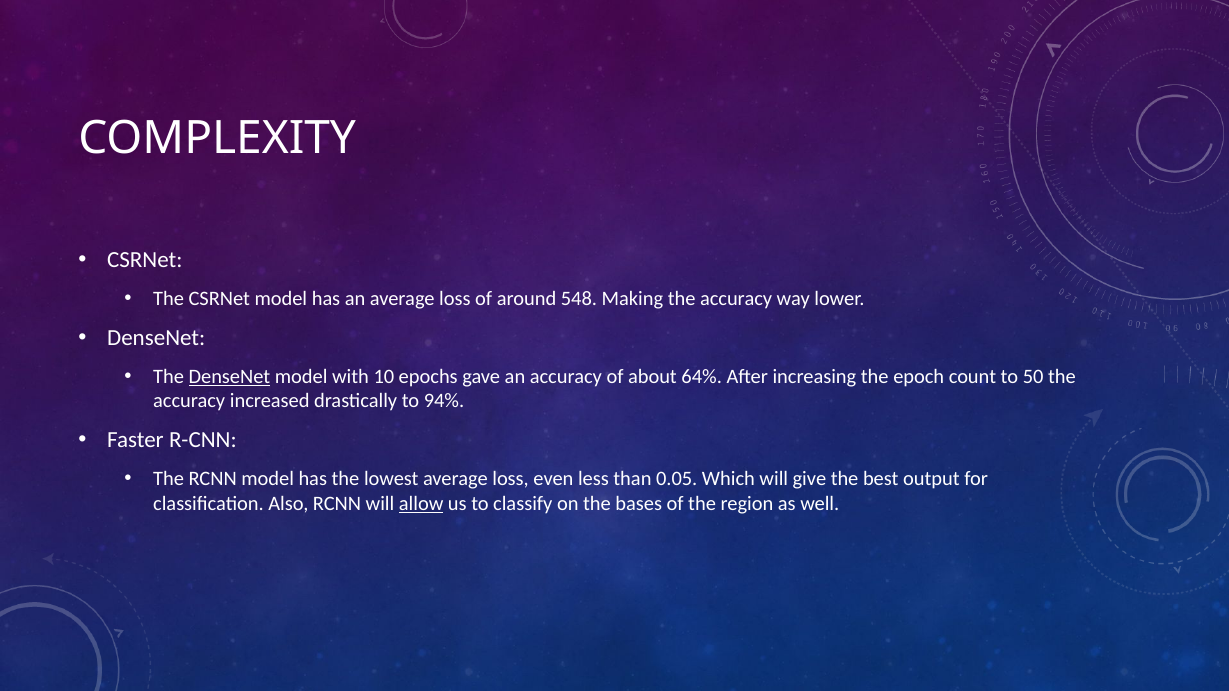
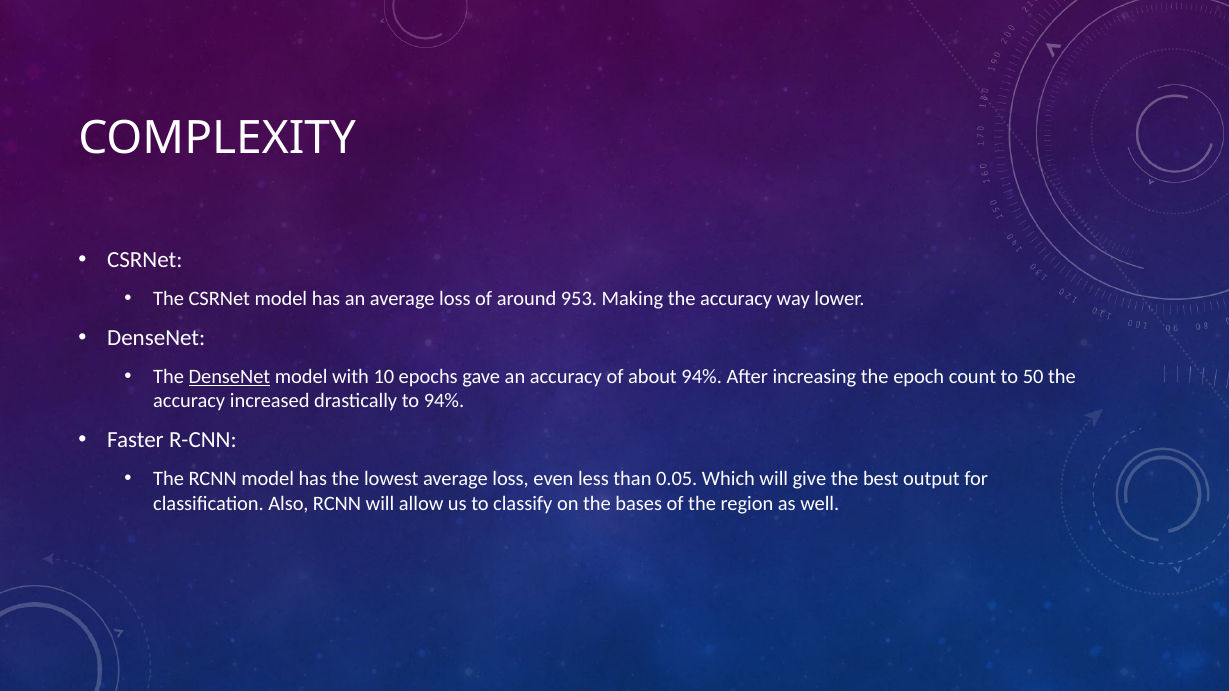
548: 548 -> 953 (579, 299)
about 64%: 64% -> 94% (702, 377)
allow underline: present -> none (421, 504)
